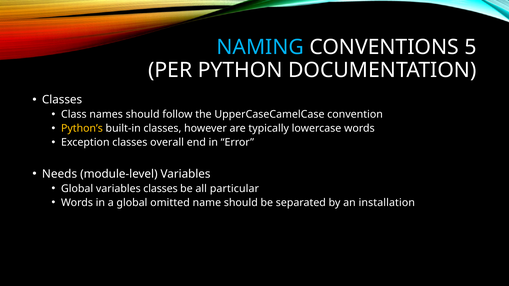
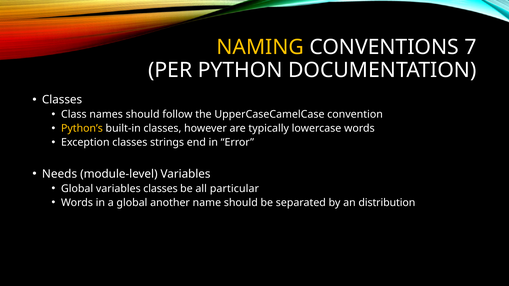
NAMING colour: light blue -> yellow (260, 47)
5: 5 -> 7 (470, 47)
overall: overall -> strings (167, 143)
omitted: omitted -> another (170, 203)
installation: installation -> distribution (387, 203)
